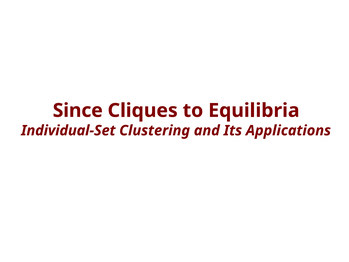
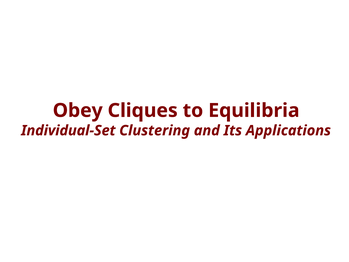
Since: Since -> Obey (78, 110)
